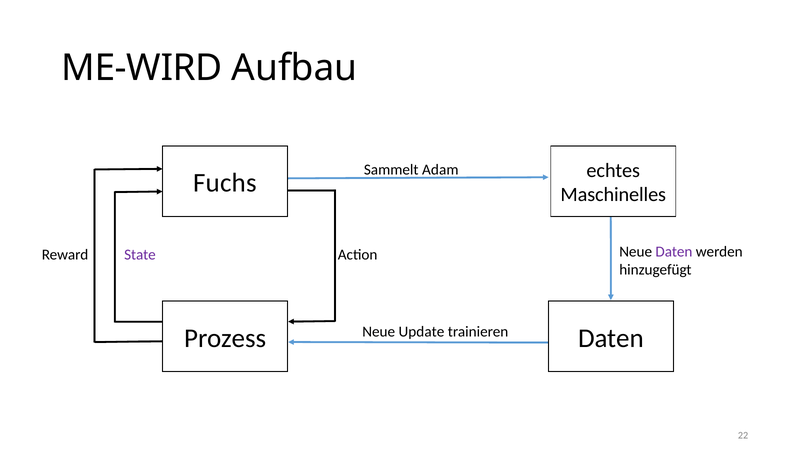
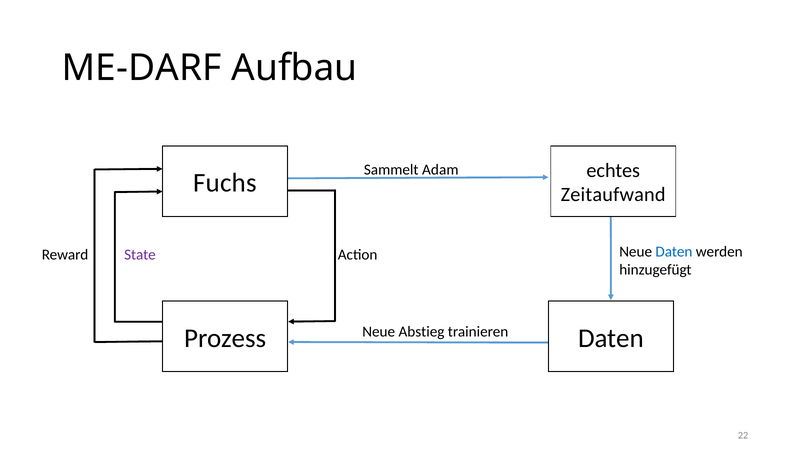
ME-WIRD: ME-WIRD -> ME-DARF (142, 68)
Maschinelles: Maschinelles -> Zeitaufwand (613, 195)
Daten colour: purple -> blue (674, 251)
Update: Update -> Abstieg (421, 331)
